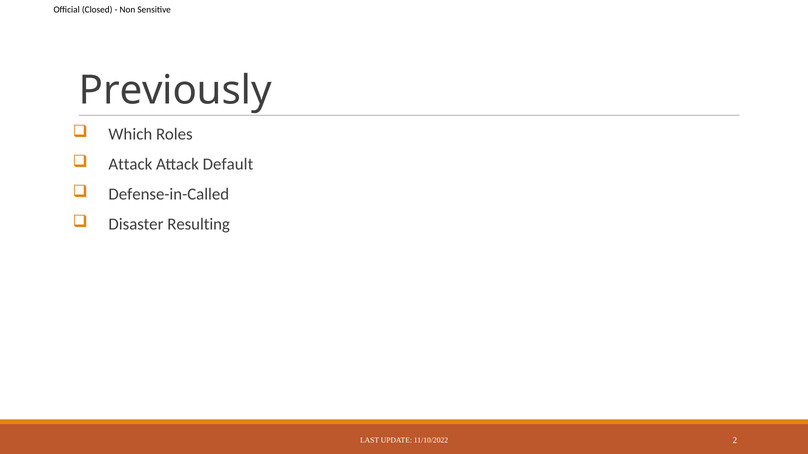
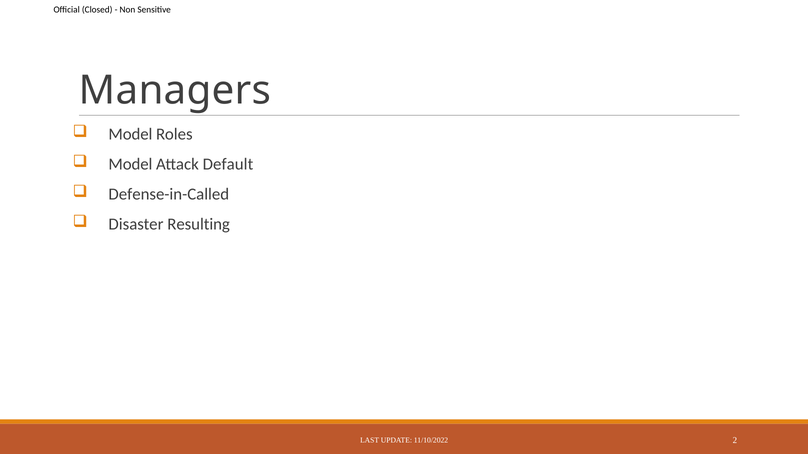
Previously: Previously -> Managers (175, 91)
Which: Which -> Model (130, 134)
Attack: Attack -> Model (130, 164)
